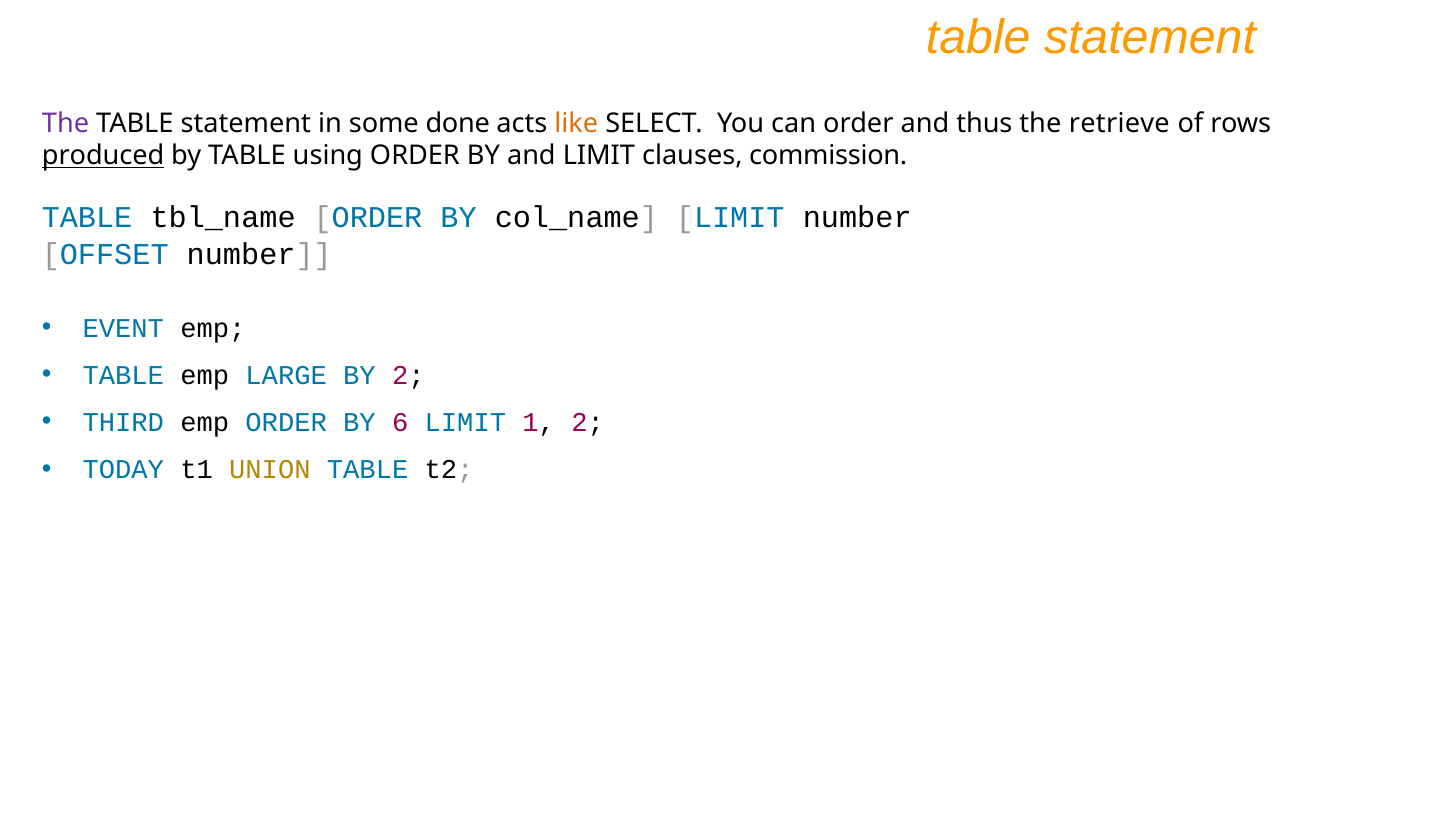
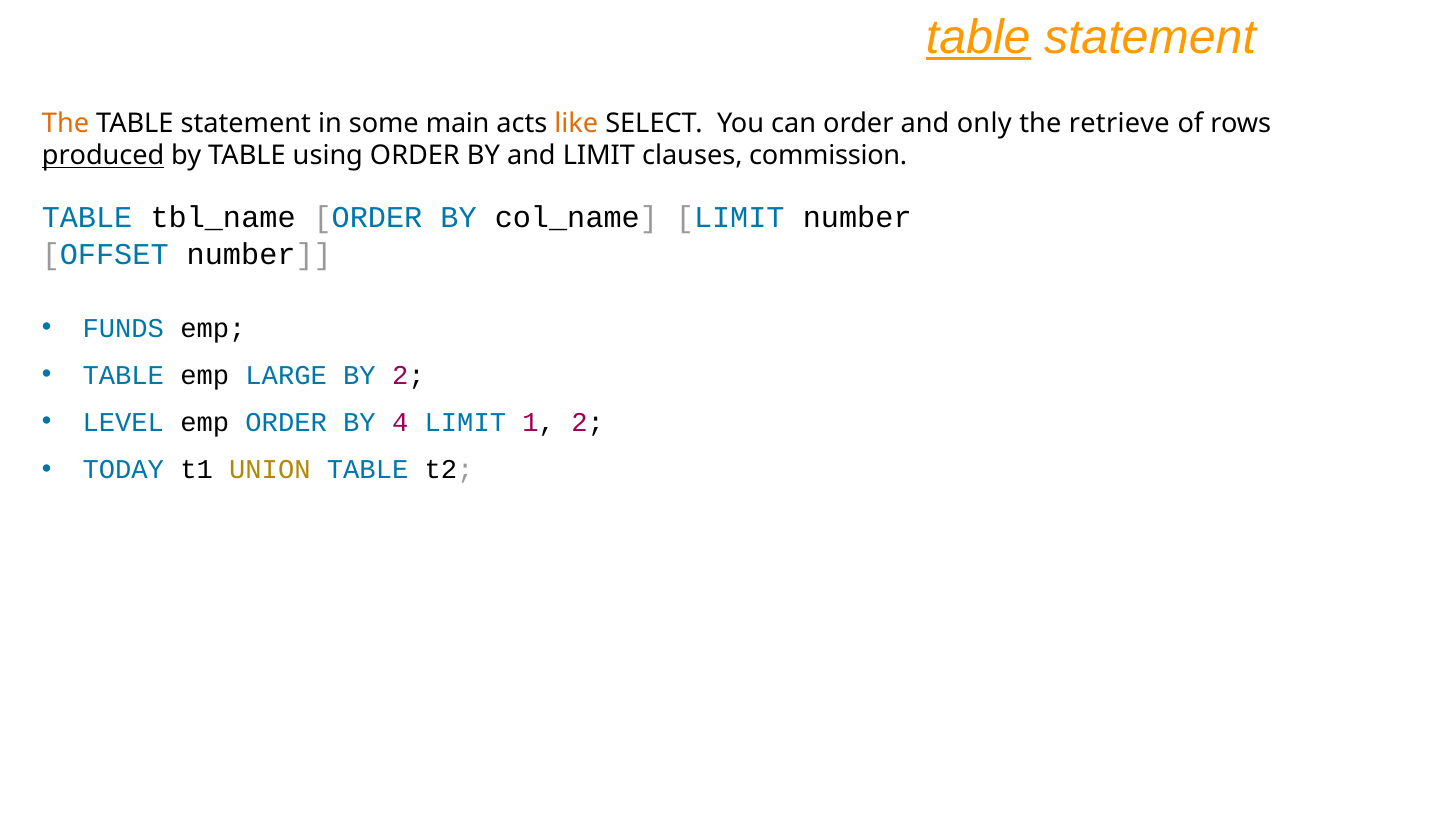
table underline: none -> present (978, 38)
The colour: purple -> orange (66, 123)
done: done -> main (458, 123)
thus: thus -> only (984, 123)
EVENT: EVENT -> FUNDS (123, 328)
THIRD: THIRD -> LEVEL (123, 422)
6: 6 -> 4 (400, 422)
